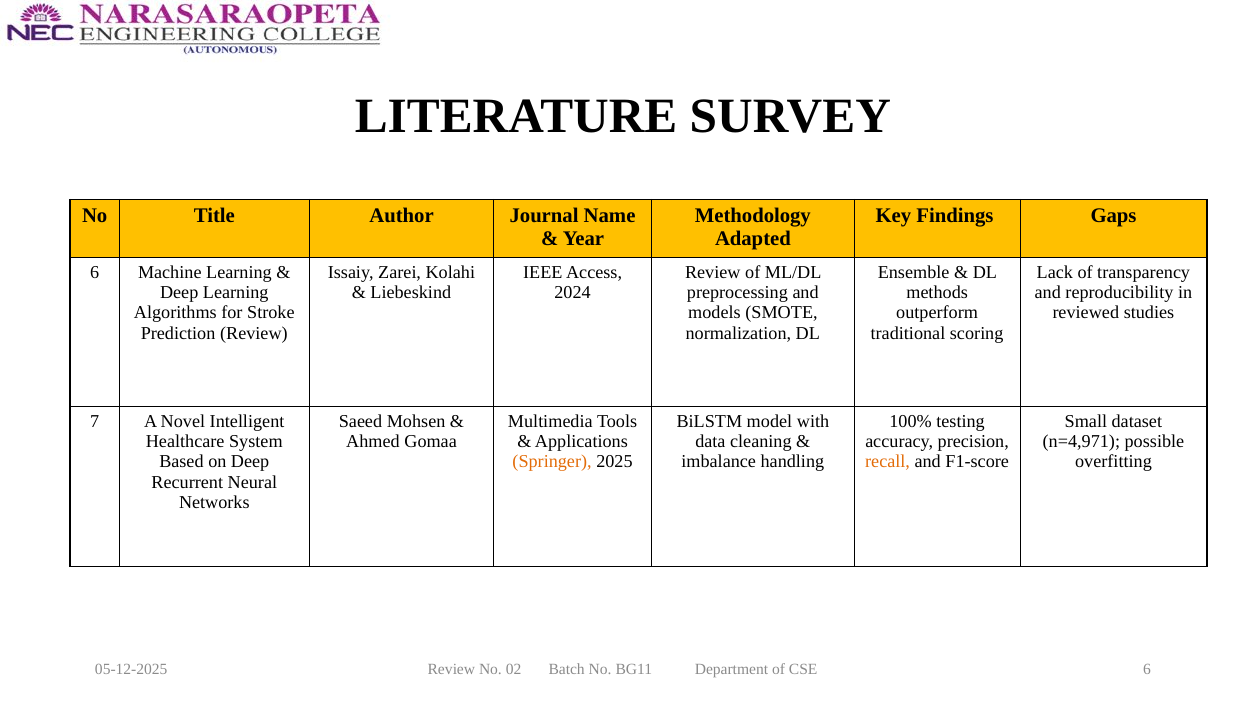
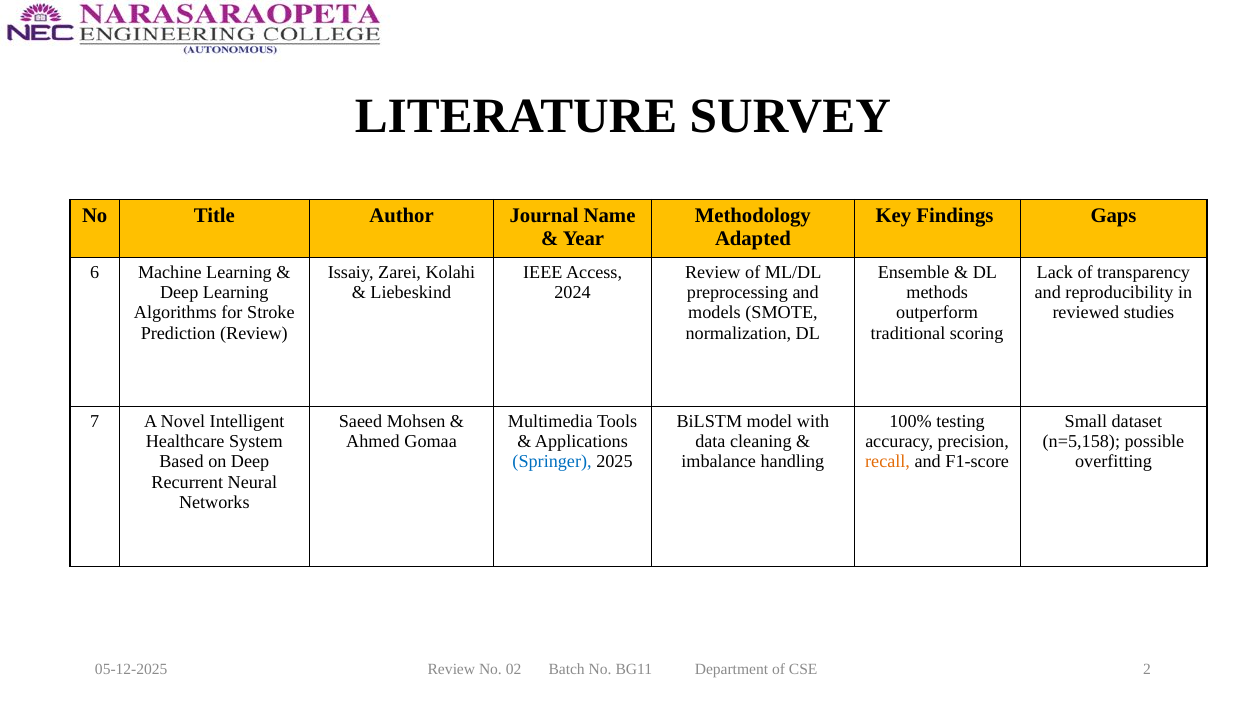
n=4,971: n=4,971 -> n=5,158 (1081, 442)
Springer colour: orange -> blue (552, 462)
CSE 6: 6 -> 2 (1147, 669)
